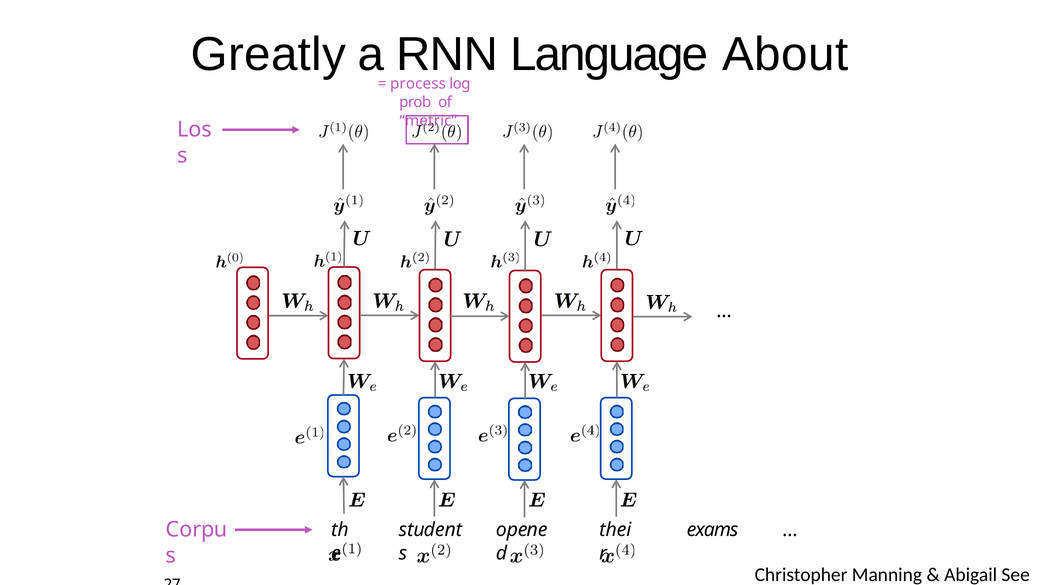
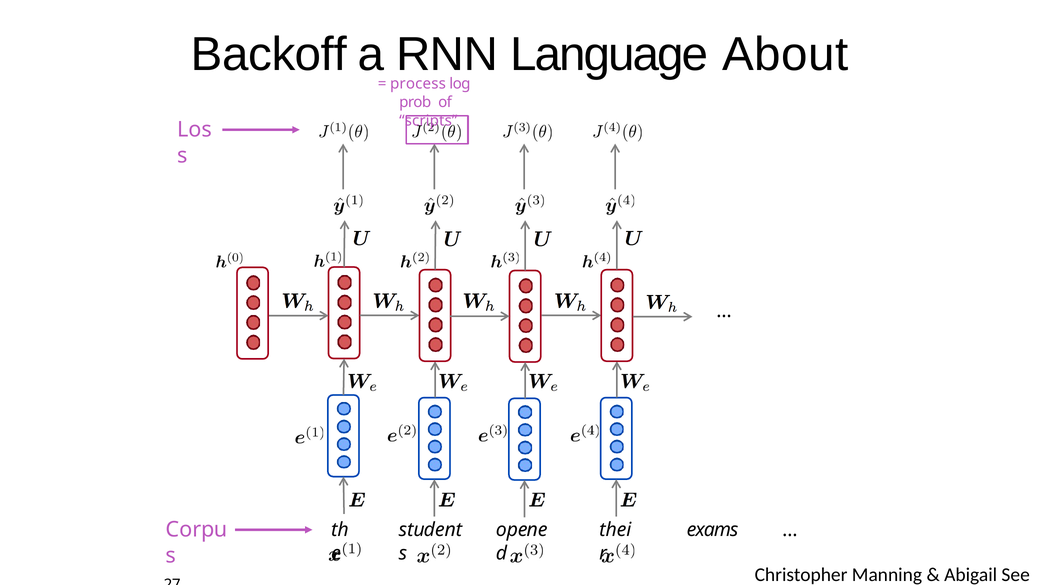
Greatly: Greatly -> Backoff (269, 54)
metric: metric -> scripts (428, 120)
